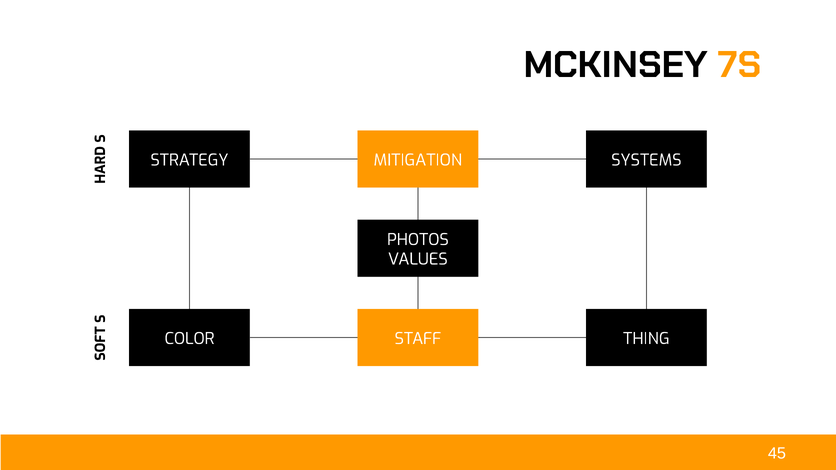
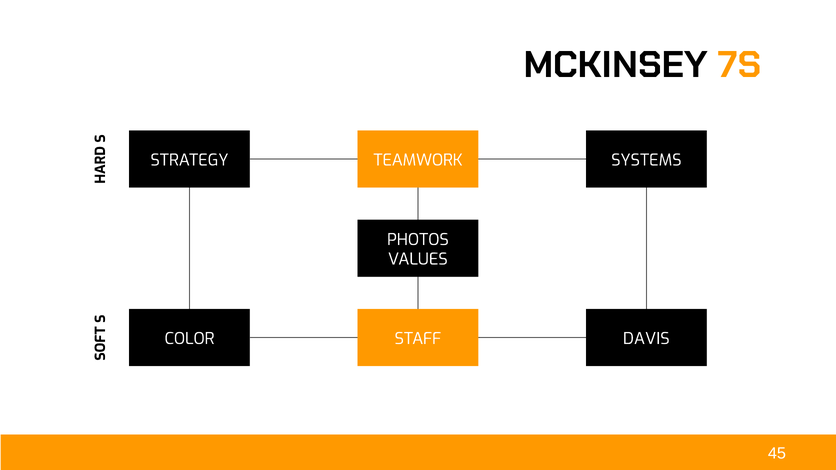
MITIGATION: MITIGATION -> TEAMWORK (418, 160)
THING: THING -> DAVIS (646, 339)
